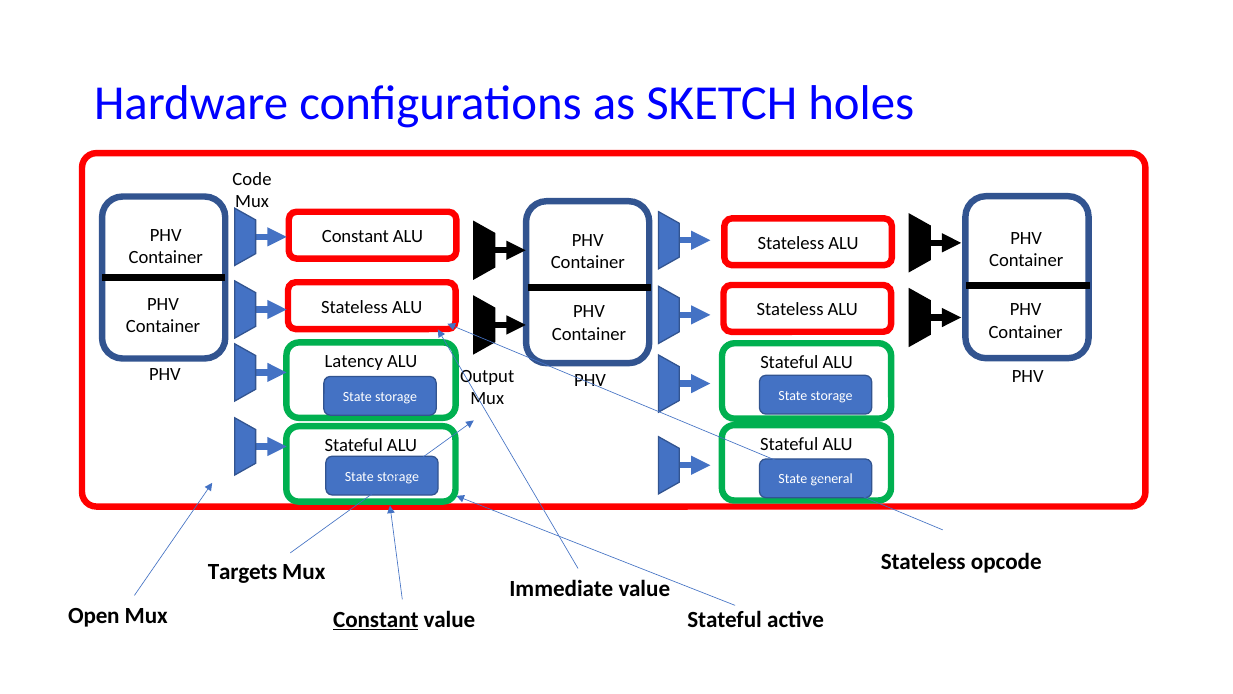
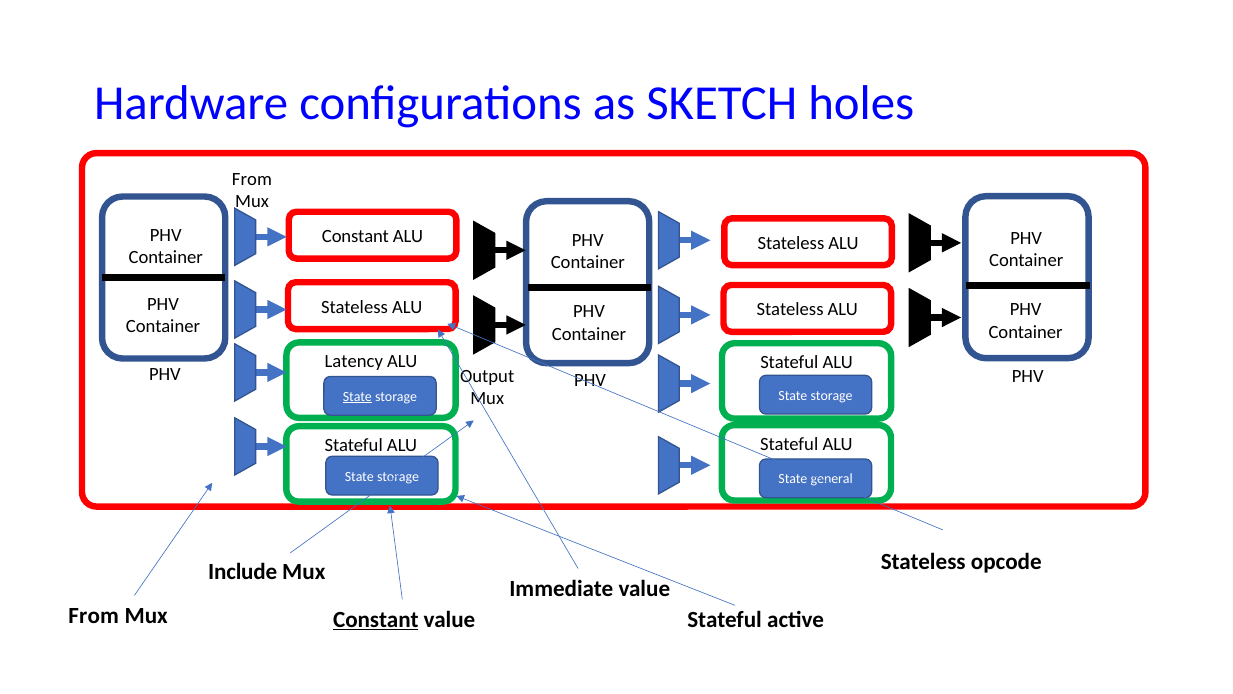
Code: Code -> From (252, 179)
State underline: none -> present (357, 397)
Targets: Targets -> Include (243, 571)
Open: Open -> From (94, 615)
